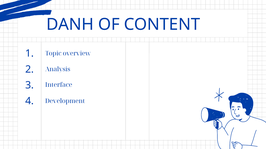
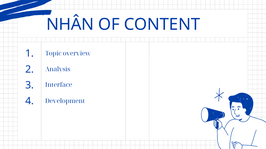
DANH: DANH -> NHÂN (70, 25)
